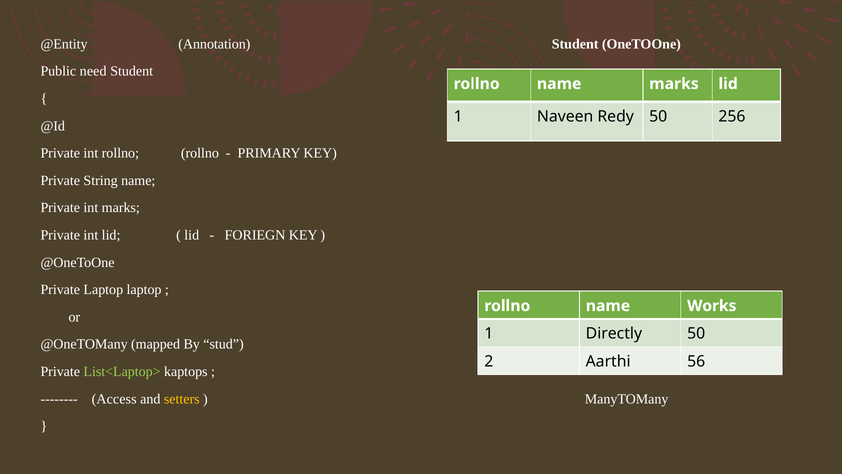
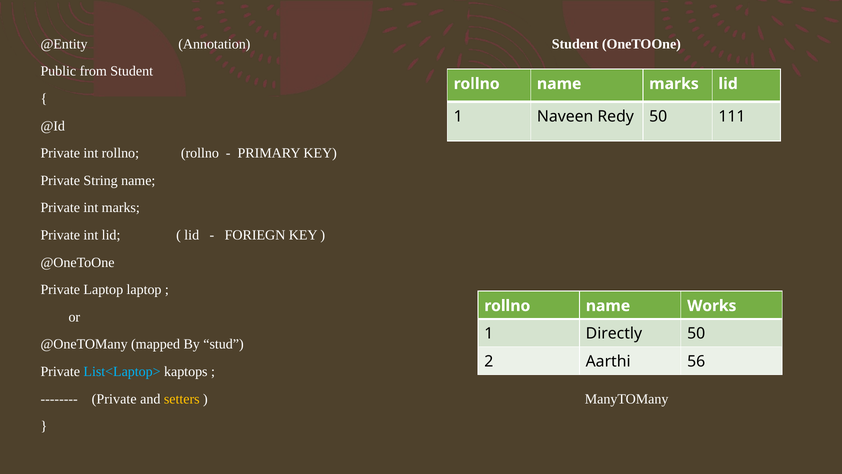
need: need -> from (93, 71)
256: 256 -> 111 (732, 117)
List<Laptop> colour: light green -> light blue (122, 371)
Access: Access -> Private (114, 399)
